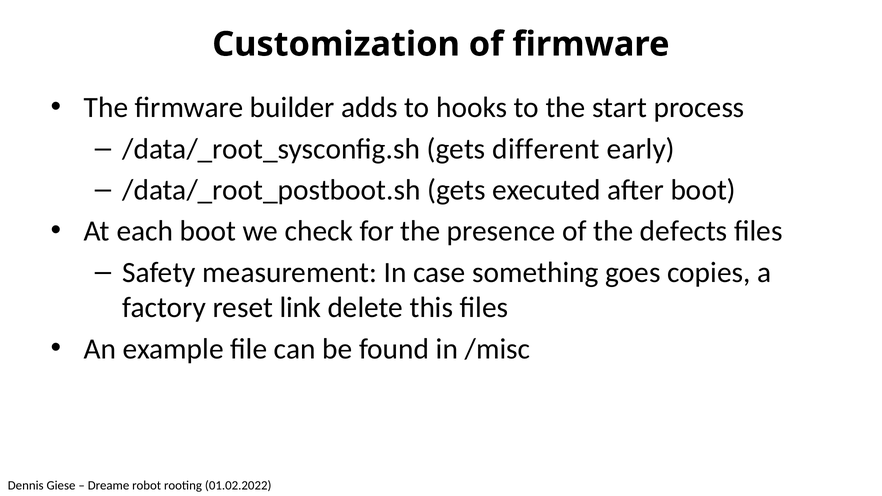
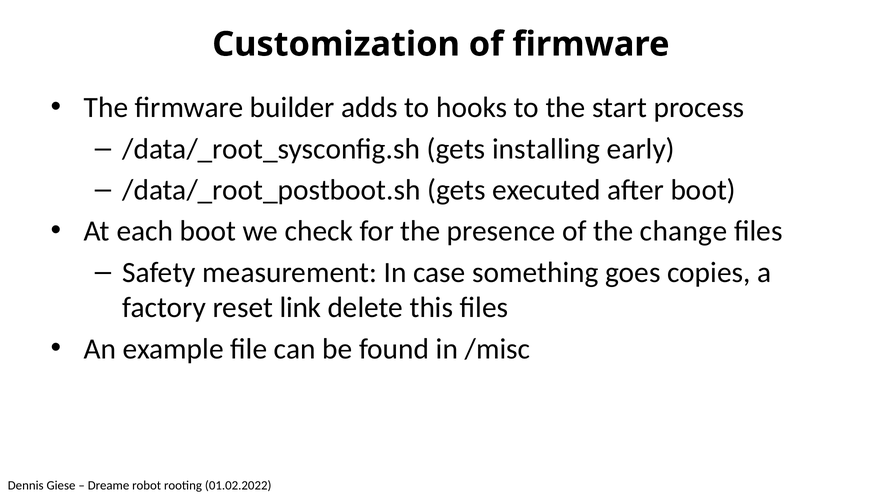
different: different -> installing (546, 149)
defects: defects -> change (684, 231)
